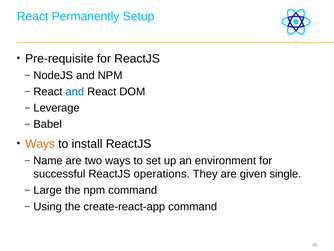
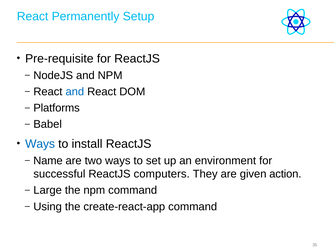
Leverage: Leverage -> Platforms (57, 108)
Ways colour: orange -> blue (40, 144)
operations: operations -> computers (162, 174)
single: single -> action (285, 174)
